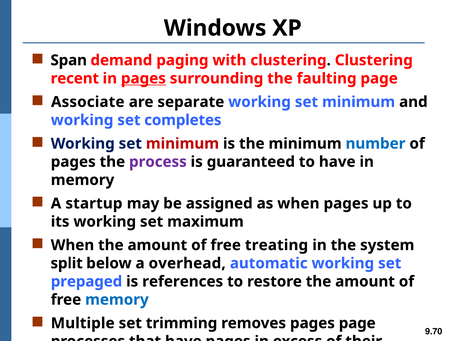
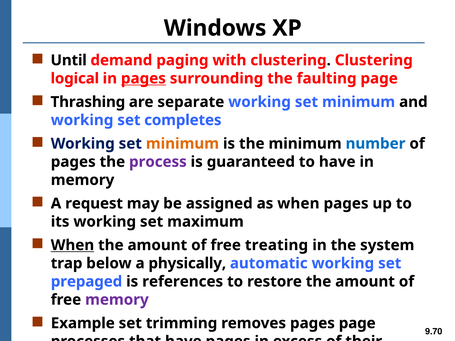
Span: Span -> Until (69, 60)
recent: recent -> logical (75, 79)
Associate: Associate -> Thrashing (88, 102)
minimum colour: red -> orange (182, 144)
startup: startup -> request (94, 204)
When underline: none -> present (72, 245)
split: split -> trap (67, 264)
overhead: overhead -> physically (187, 264)
memory colour: blue -> purple (117, 300)
Multiple: Multiple -> Example (83, 323)
